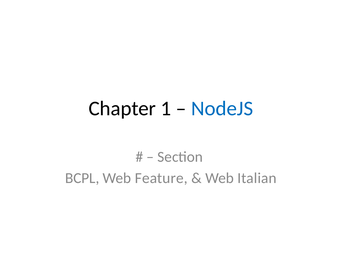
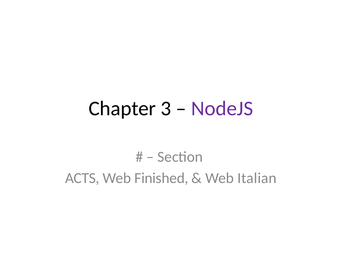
1: 1 -> 3 (166, 109)
NodeJS colour: blue -> purple (222, 109)
BCPL: BCPL -> ACTS (82, 179)
Feature: Feature -> Finished (161, 179)
